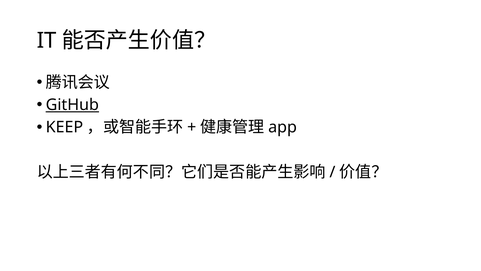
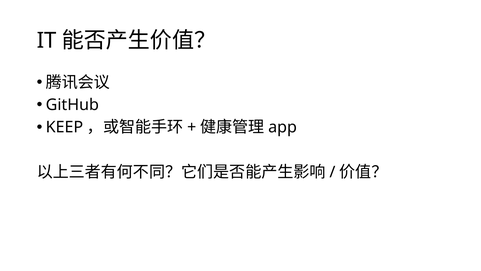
GitHub underline: present -> none (72, 105)
